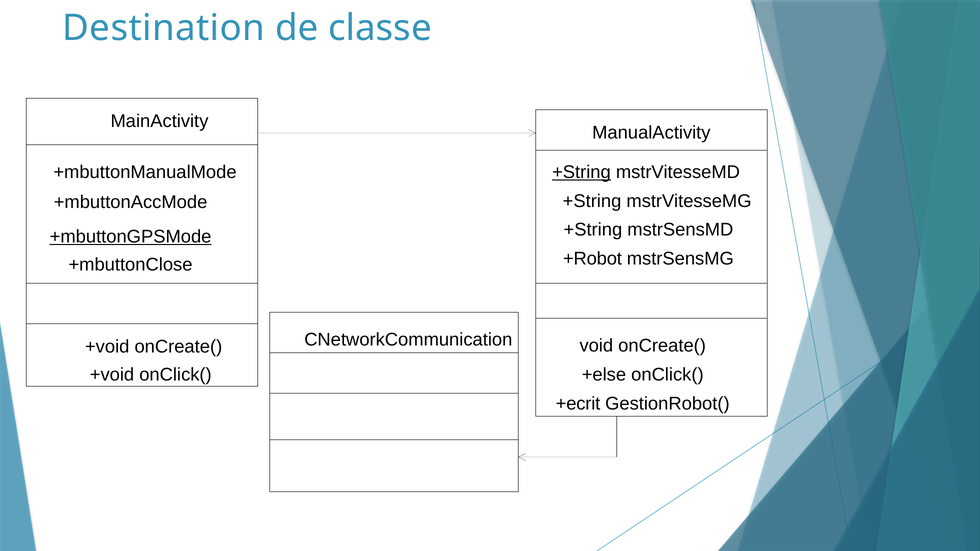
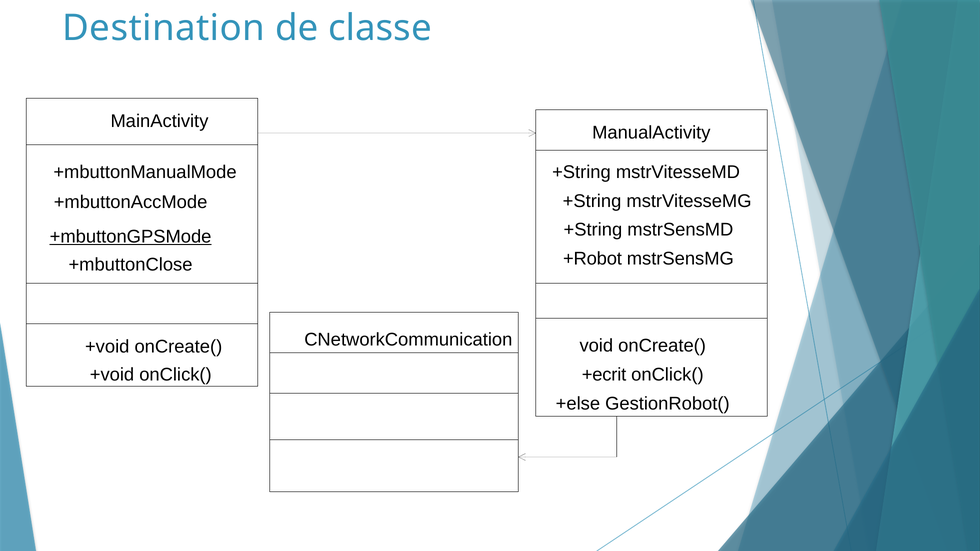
+String underline: present -> none (581, 172)
+else: +else -> +ecrit (604, 375)
+ecrit: +ecrit -> +else (578, 404)
